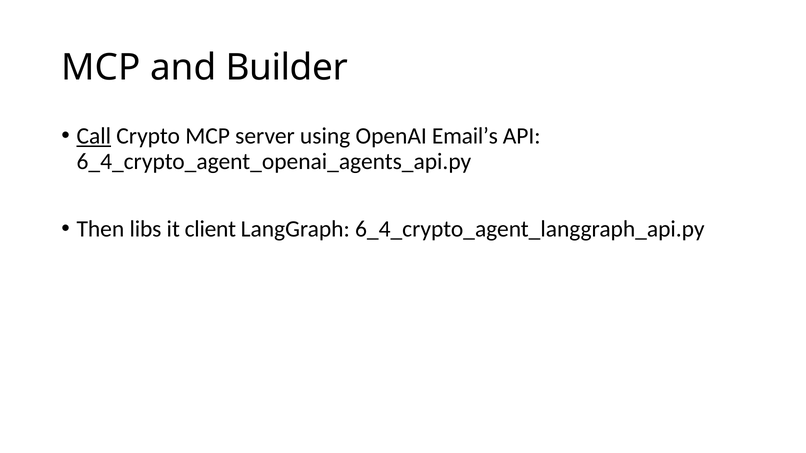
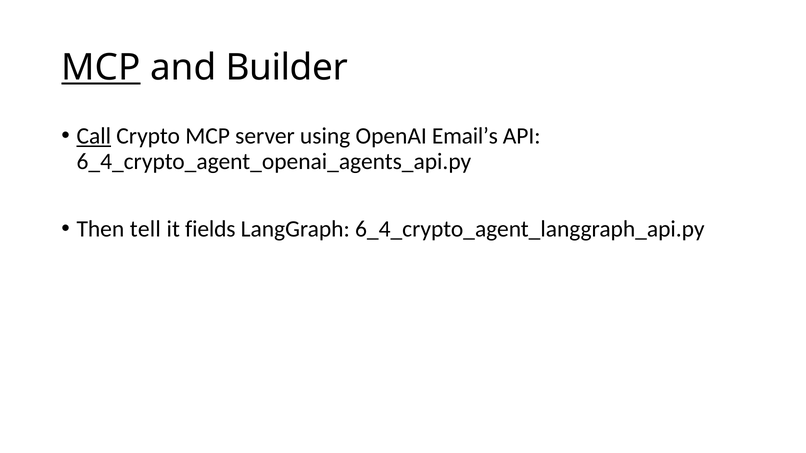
MCP underline: none -> present (101, 68)
libs: libs -> tell (145, 229)
client: client -> fields (210, 229)
